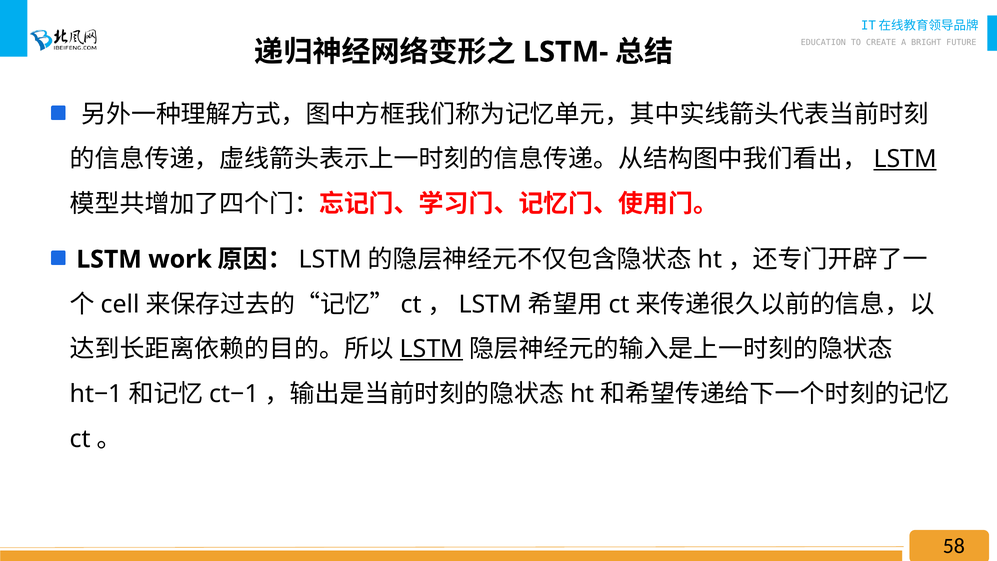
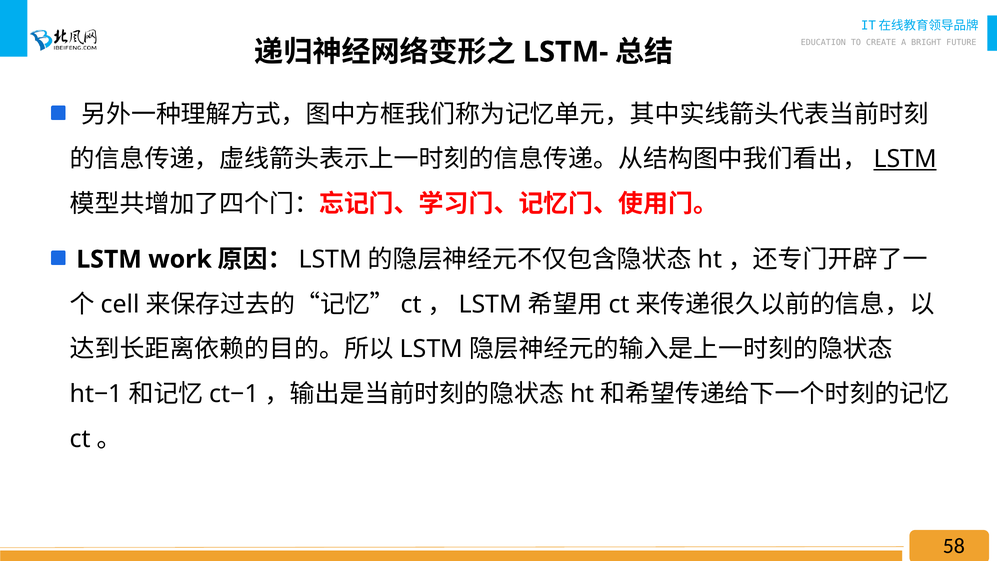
LSTM underline: present -> none (431, 349)
